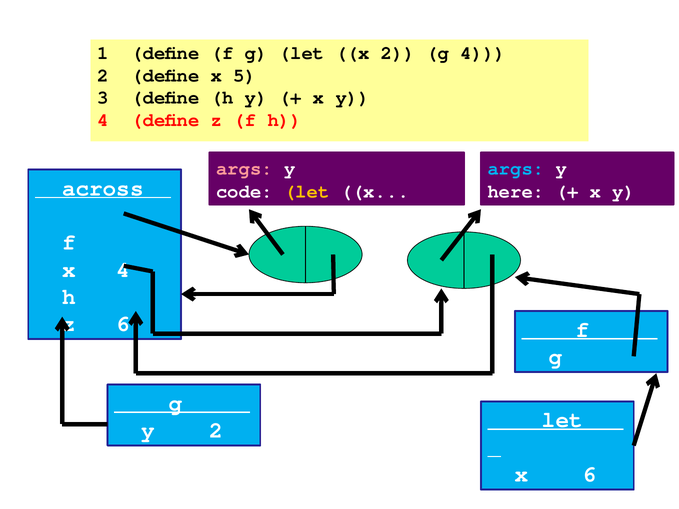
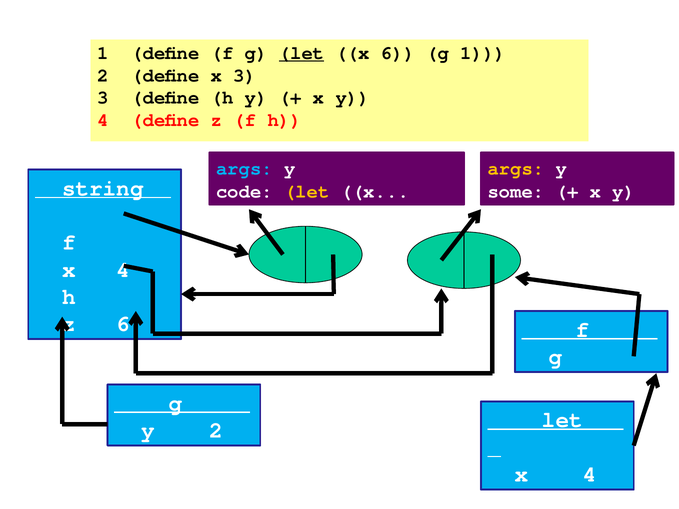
let underline: none -> present (302, 53)
x 2: 2 -> 6 (398, 53)
g 4: 4 -> 1 (483, 53)
x 5: 5 -> 3 (245, 75)
args colour: pink -> light blue (244, 169)
args colour: light blue -> yellow (516, 169)
across: across -> string (103, 188)
here: here -> some (516, 191)
6: 6 -> 4 (590, 475)
